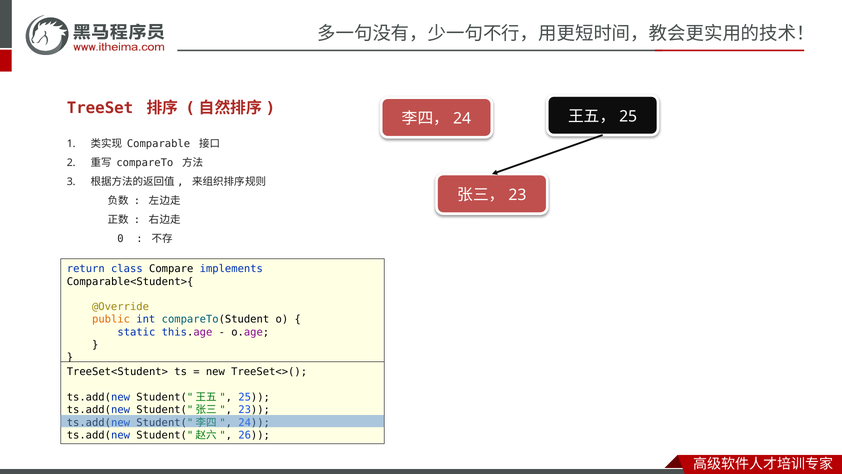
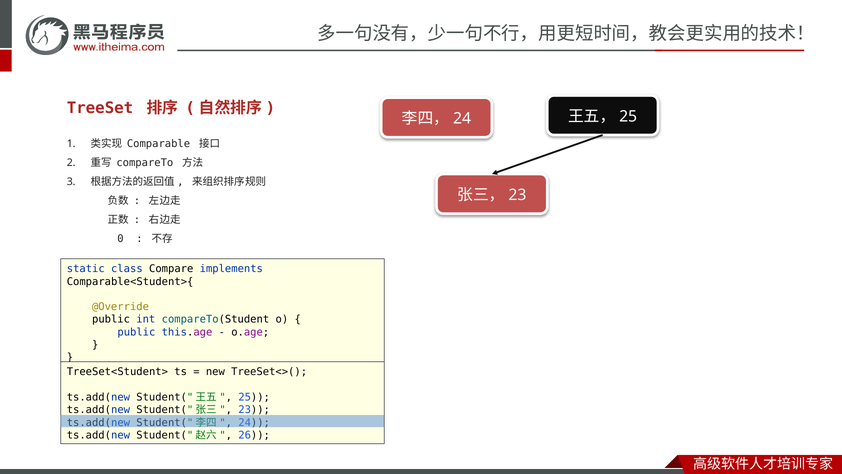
return: return -> static (86, 269)
public colour: orange -> black (111, 319)
static: static -> public (136, 332)
